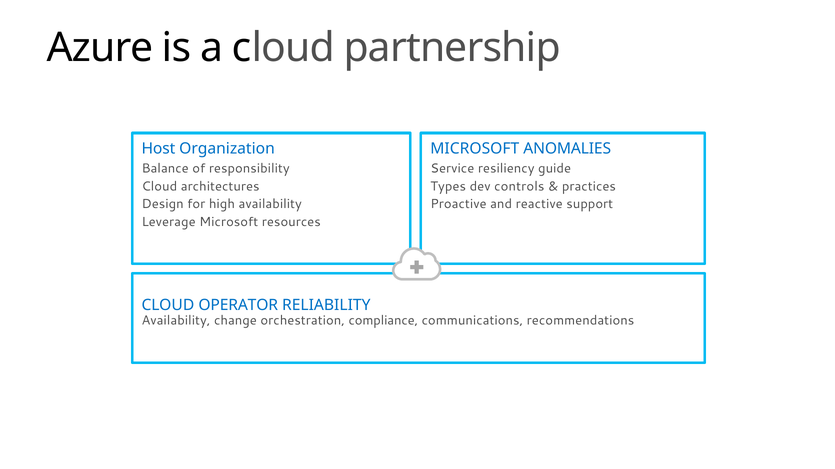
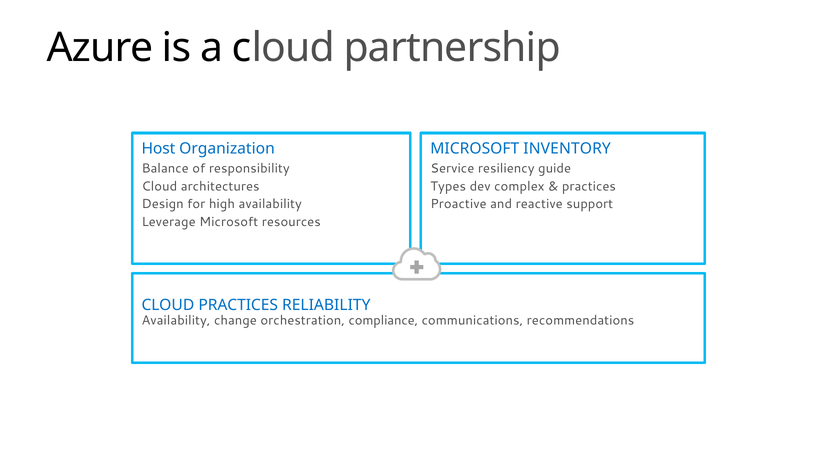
ANOMALIES: ANOMALIES -> INVENTORY (567, 149)
controls: controls -> complex (519, 186)
CLOUD OPERATOR: OPERATOR -> PRACTICES (238, 306)
